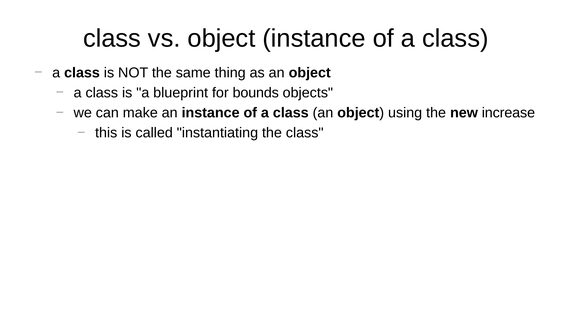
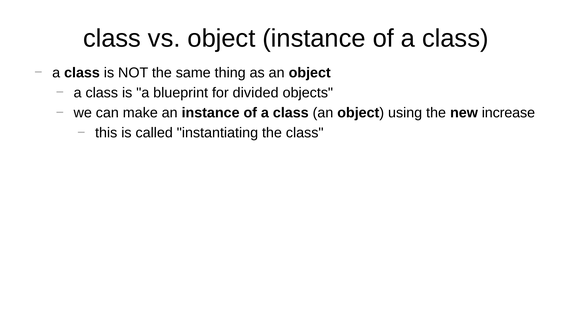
bounds: bounds -> divided (256, 93)
